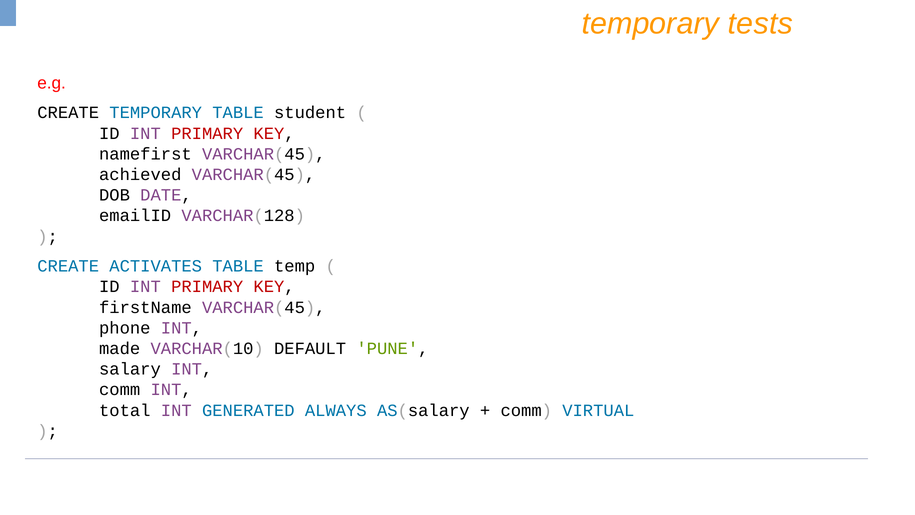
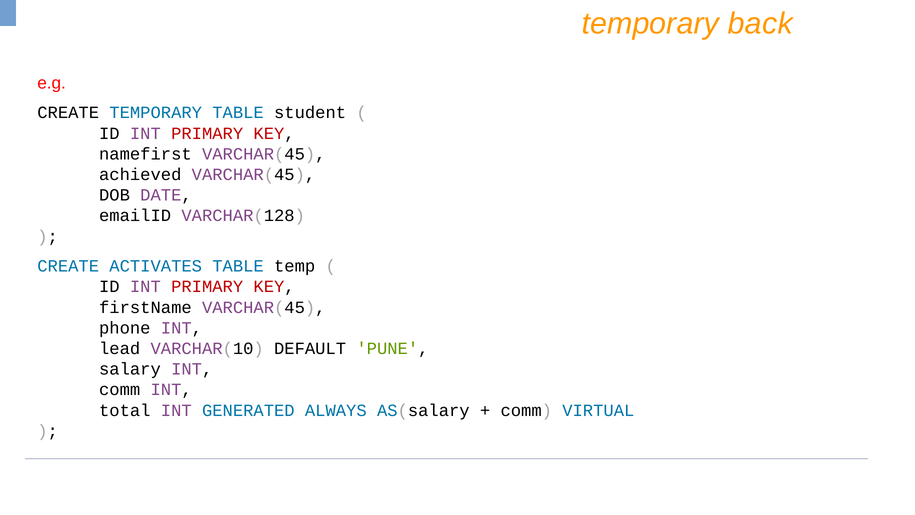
tests: tests -> back (760, 24)
made: made -> lead (120, 348)
